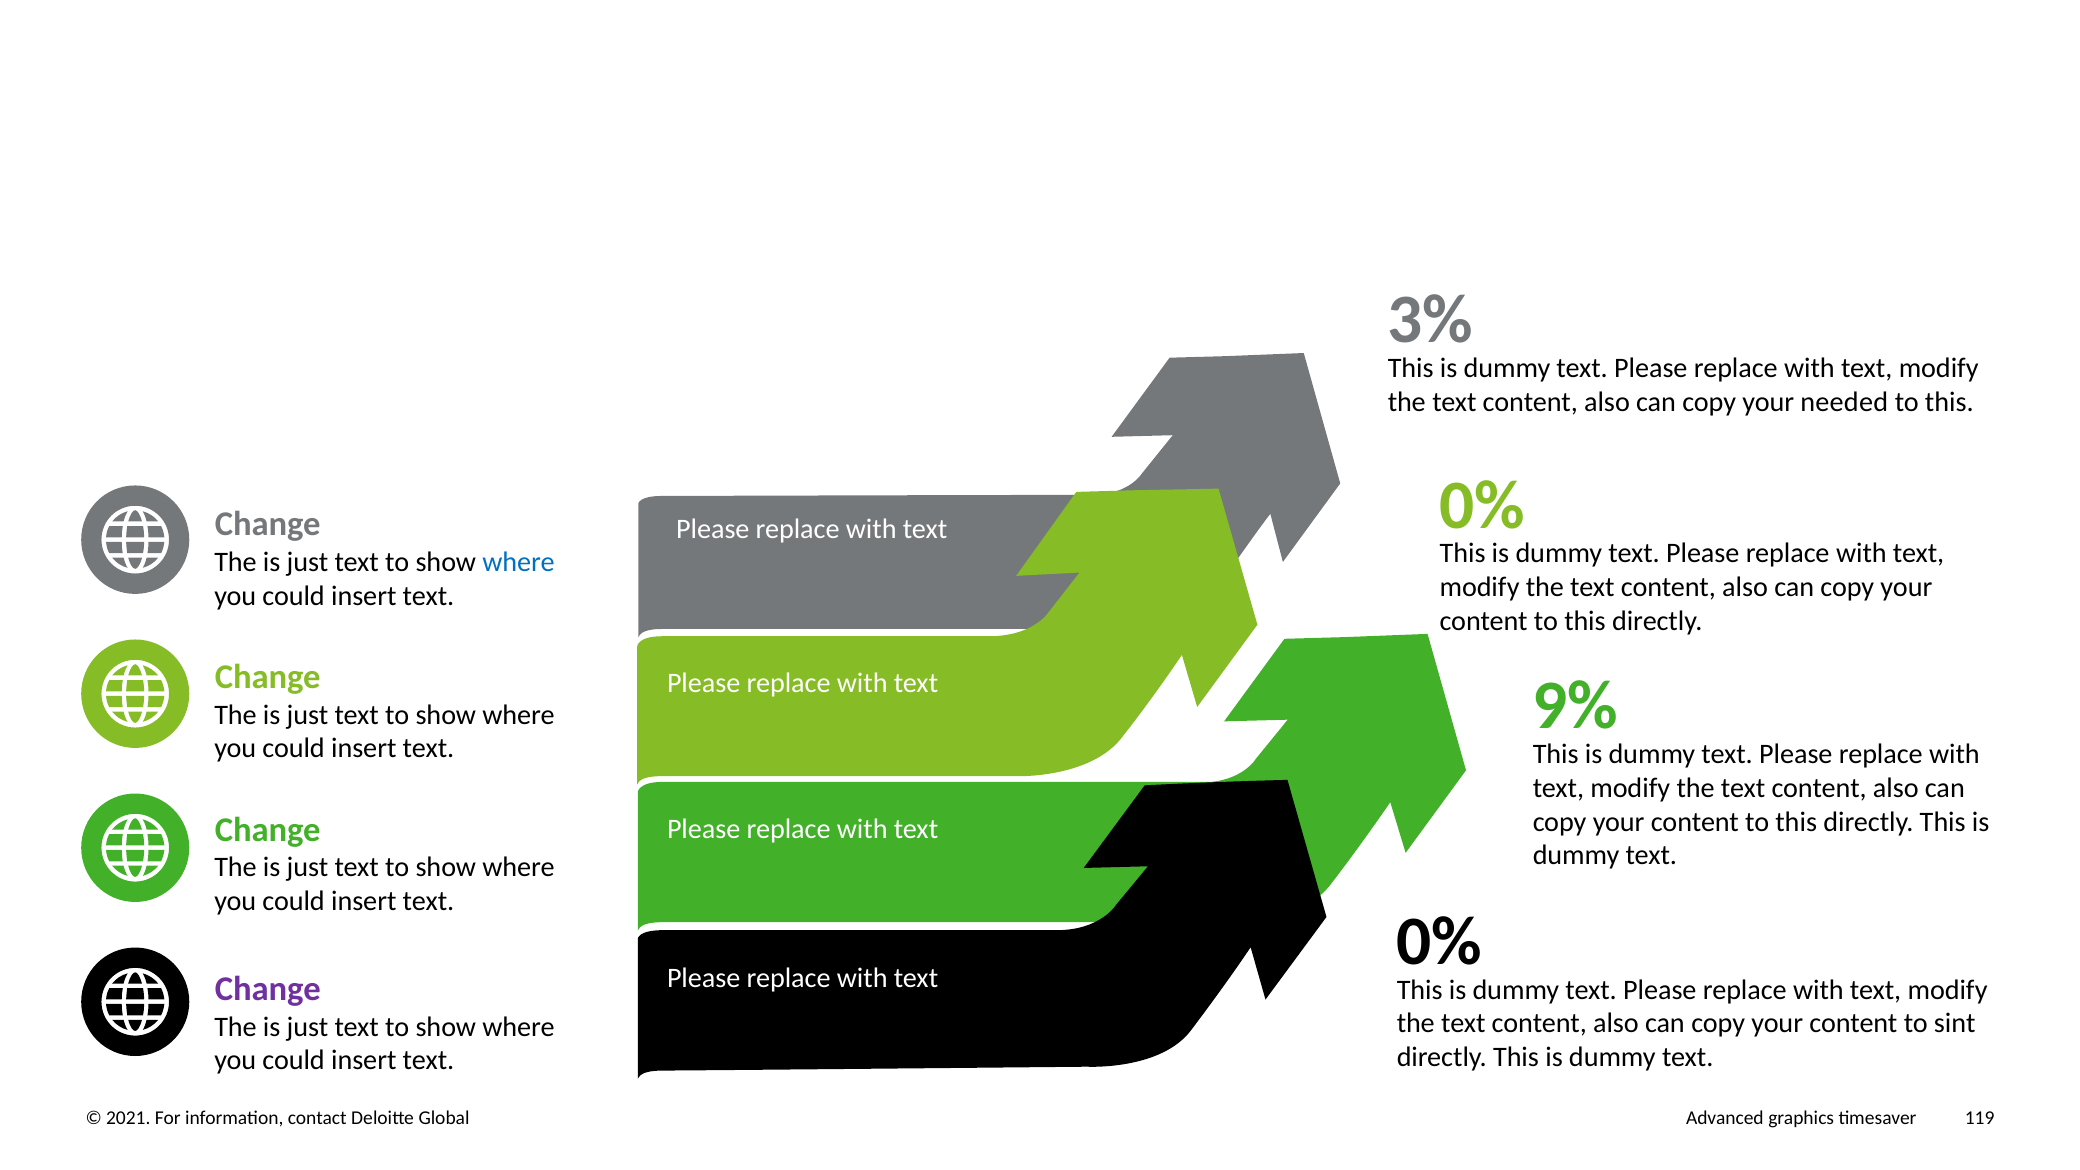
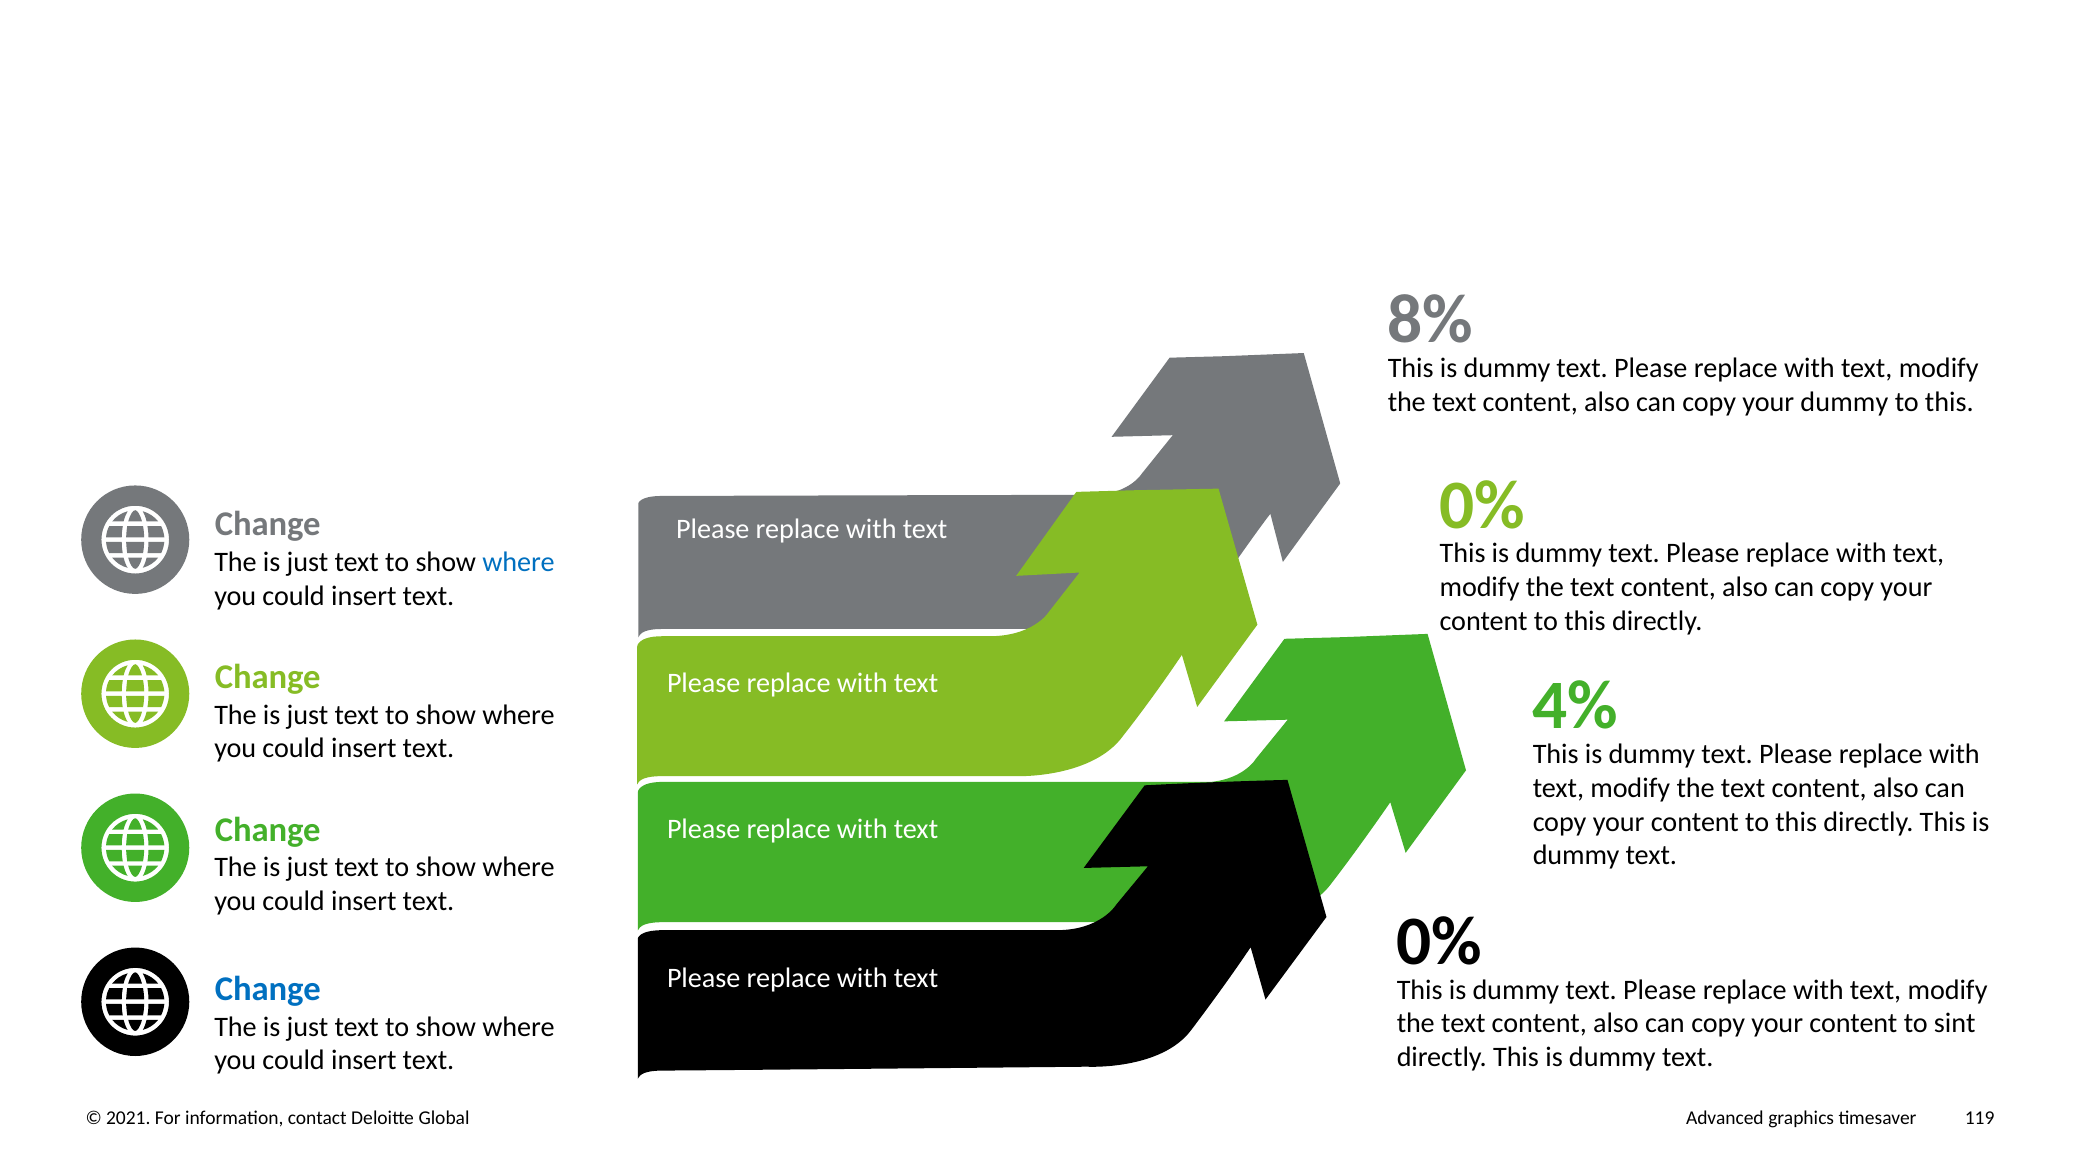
3%: 3% -> 8% (1431, 320)
your needed: needed -> dummy (1844, 402)
9%: 9% -> 4% (1576, 706)
Change colour: purple -> blue (268, 989)
